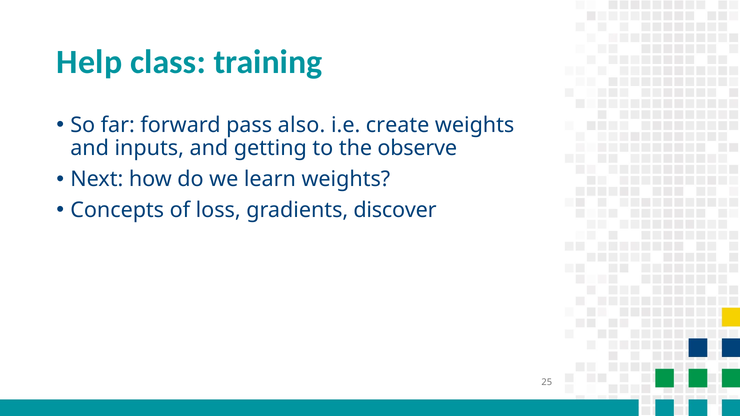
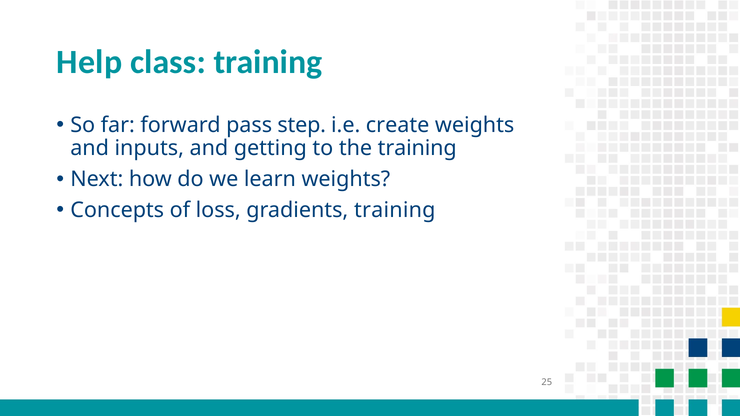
also: also -> step (302, 125)
the observe: observe -> training (417, 148)
gradients discover: discover -> training (395, 210)
